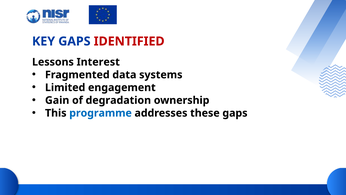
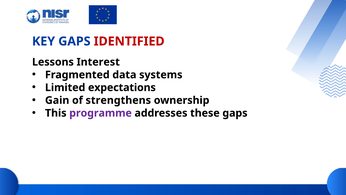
engagement: engagement -> expectations (122, 87)
degradation: degradation -> strengthens (118, 100)
programme colour: blue -> purple (101, 113)
